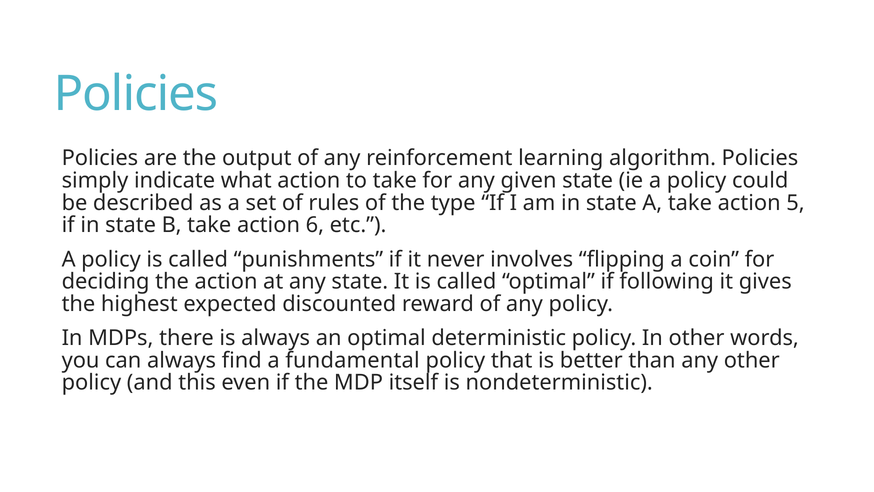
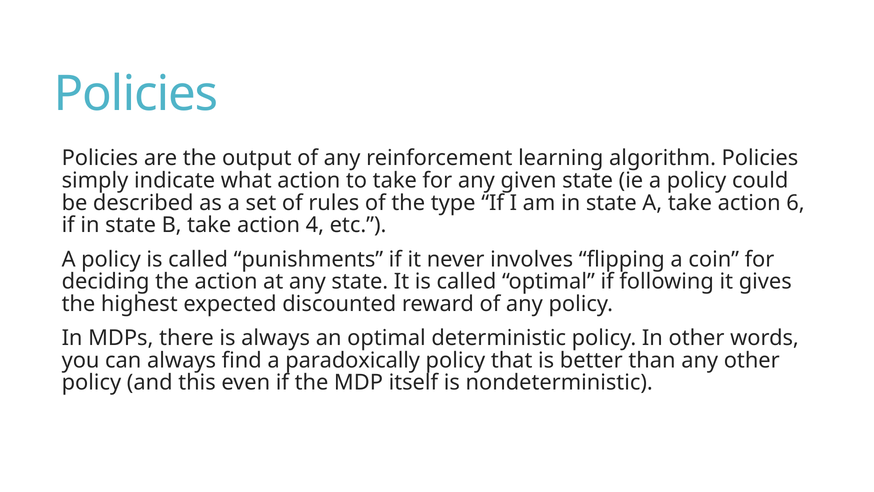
5: 5 -> 6 (795, 203)
6: 6 -> 4 (315, 225)
fundamental: fundamental -> paradoxically (353, 360)
